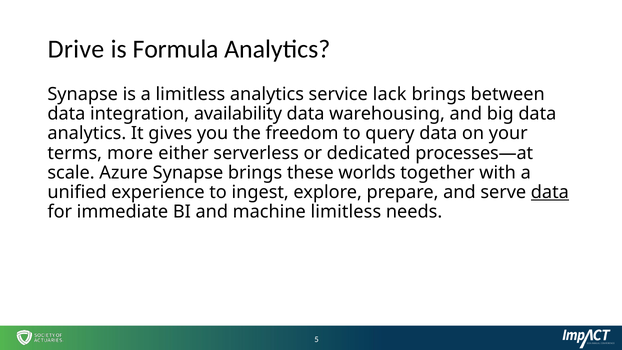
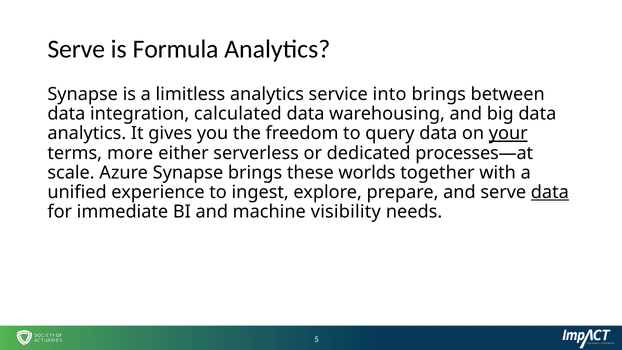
Drive: Drive -> Serve (76, 49)
lack: lack -> into (390, 94)
availability: availability -> calculated (238, 114)
your underline: none -> present (508, 133)
machine limitless: limitless -> visibility (346, 212)
